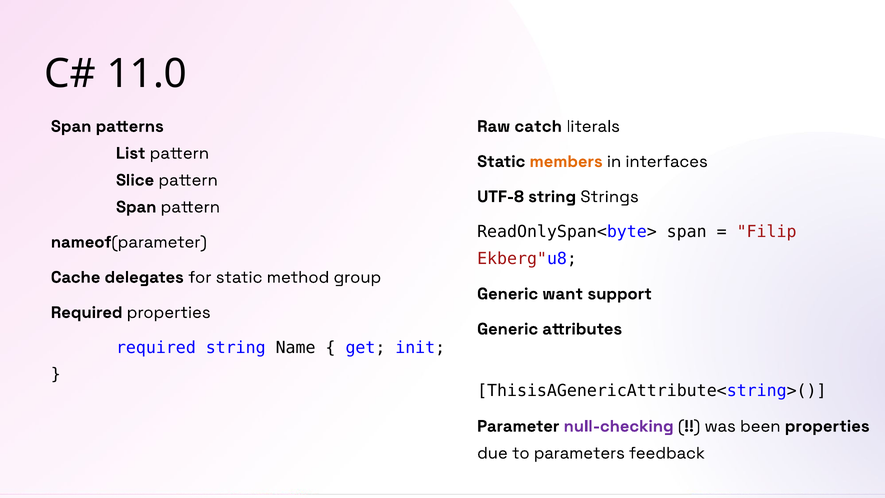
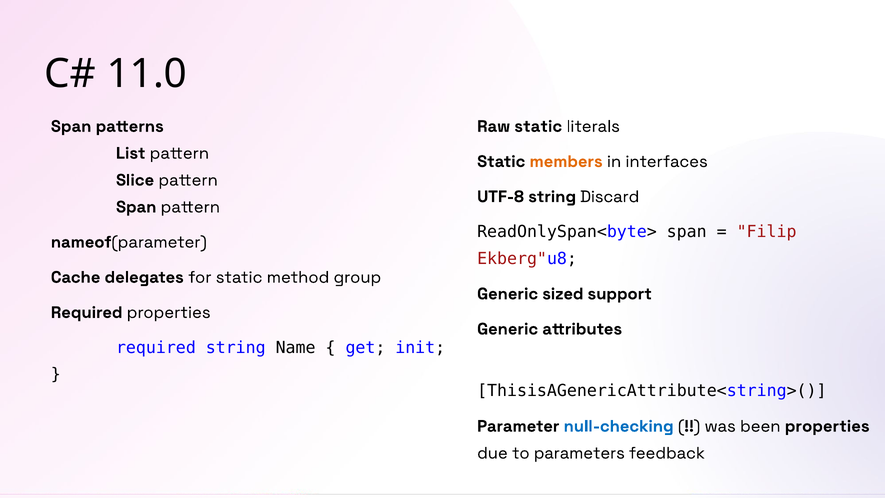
Raw catch: catch -> static (538, 126)
Strings: Strings -> Discard (610, 197)
want: want -> sized (563, 294)
null-checking colour: purple -> blue (619, 426)
